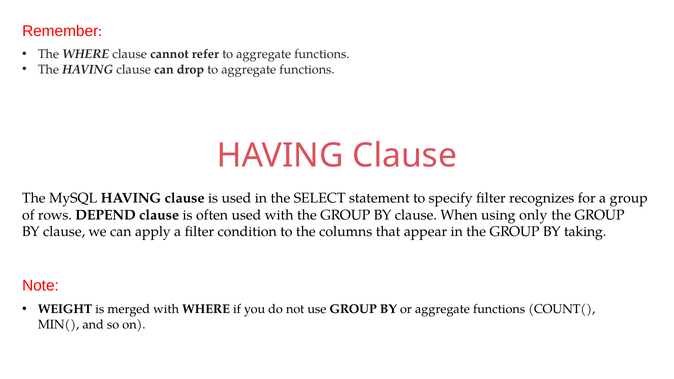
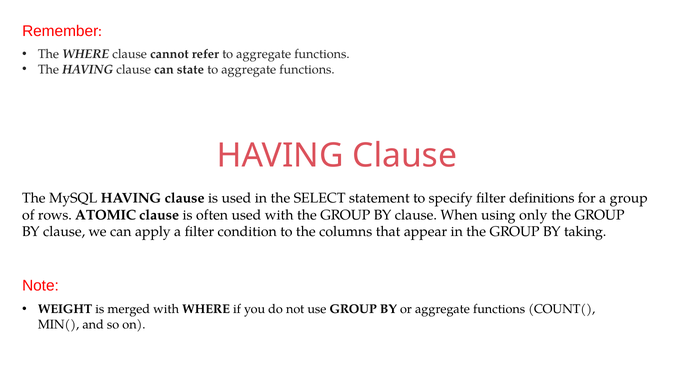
drop: drop -> state (190, 69)
recognizes: recognizes -> definitions (542, 198)
DEPEND: DEPEND -> ATOMIC (106, 215)
